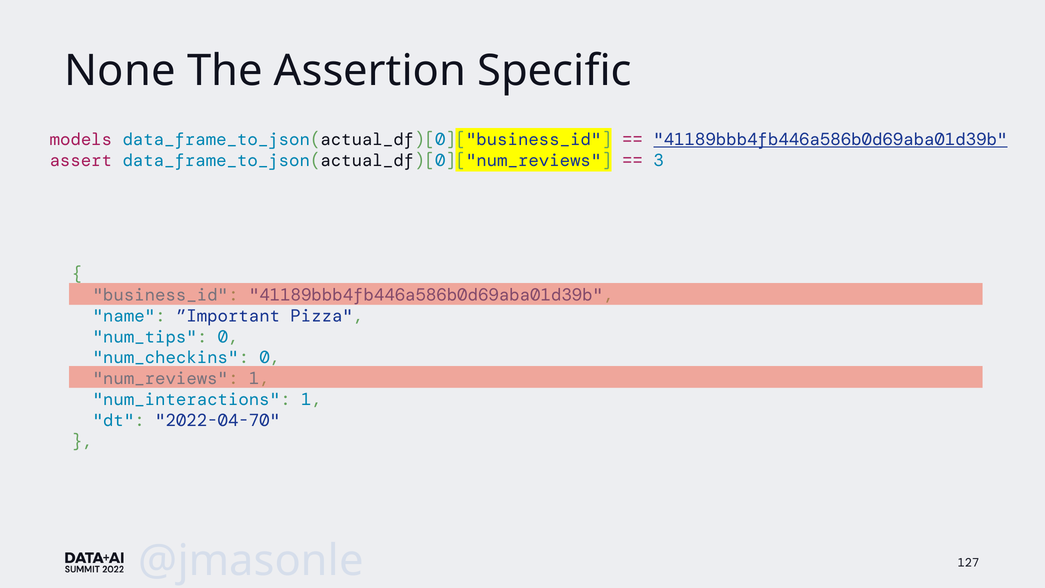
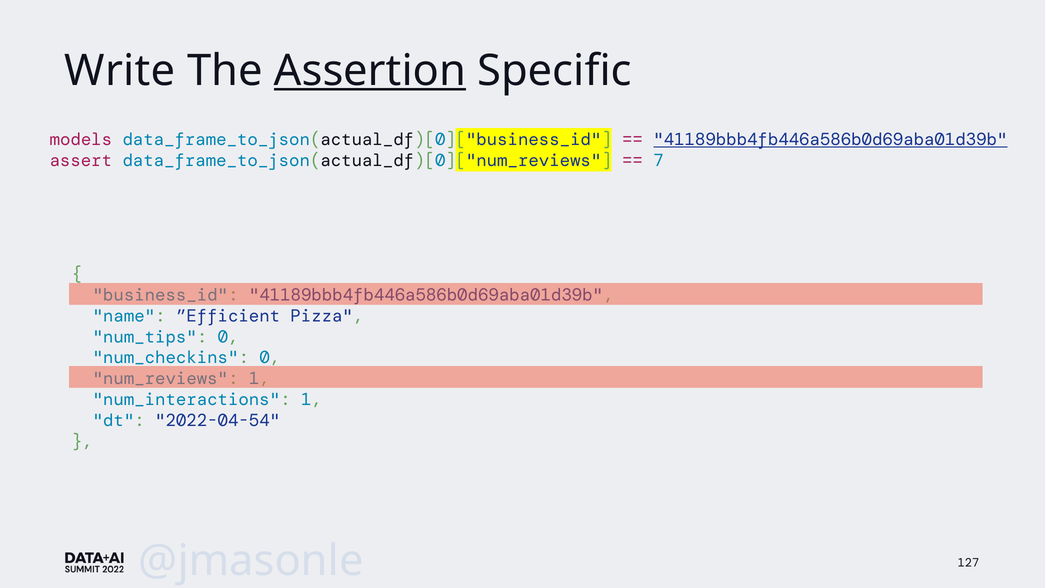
None: None -> Write (120, 71)
Assertion underline: none -> present (370, 71)
3: 3 -> 7 (659, 160)
”Important: ”Important -> ”Efficient (228, 316)
2022-04-70: 2022-04-70 -> 2022-04-54 (218, 420)
